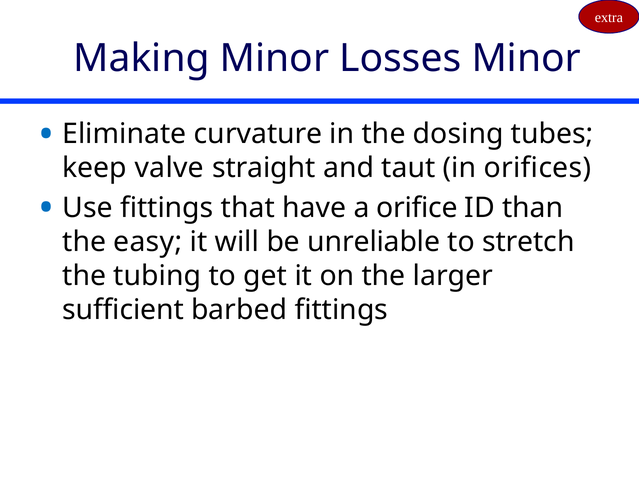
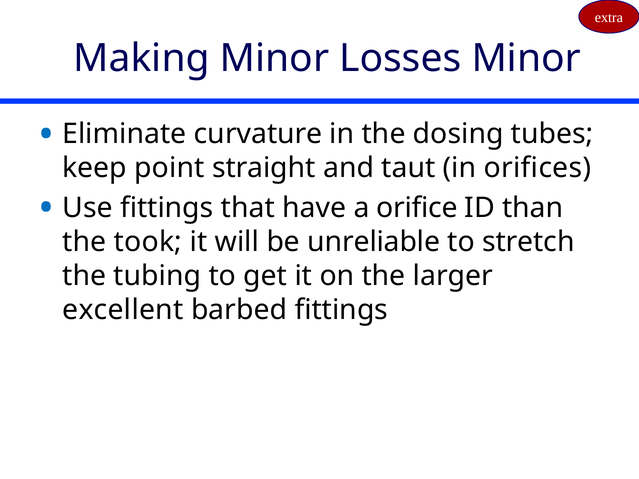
valve: valve -> point (169, 168)
easy: easy -> took (148, 242)
sufficient: sufficient -> excellent (123, 310)
